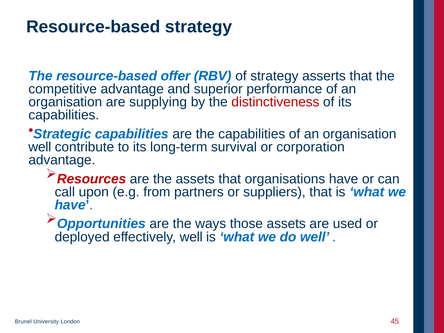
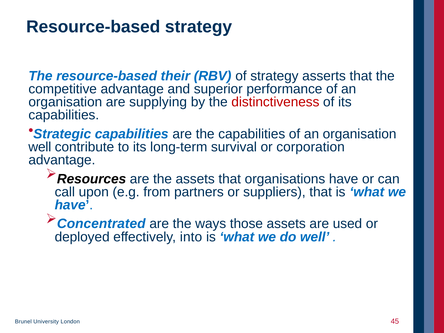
offer: offer -> their (175, 76)
Resources colour: red -> black (92, 179)
Opportunities: Opportunities -> Concentrated (101, 224)
effectively well: well -> into (191, 237)
